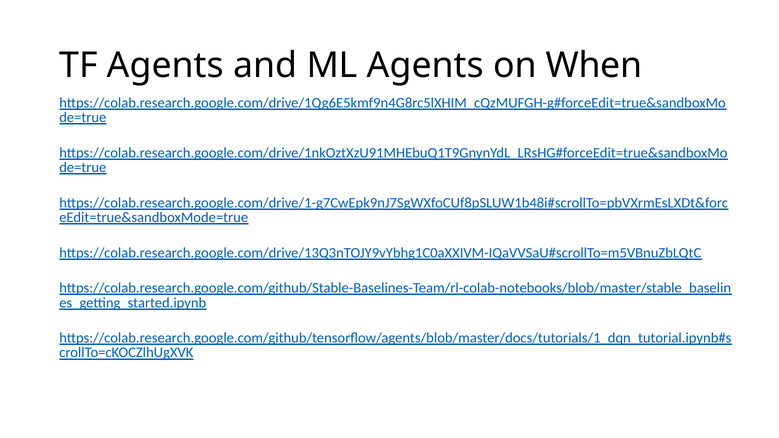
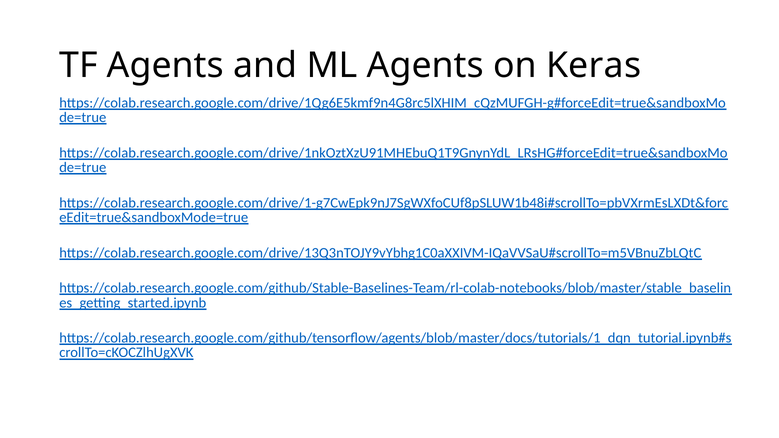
When: When -> Keras (594, 65)
